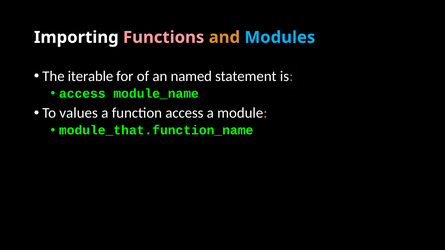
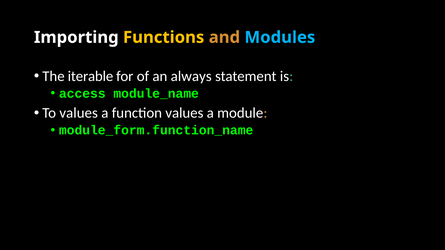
Functions colour: pink -> yellow (164, 37)
named: named -> always (191, 76)
function access: access -> values (184, 113)
module_that.function_name: module_that.function_name -> module_form.function_name (156, 131)
